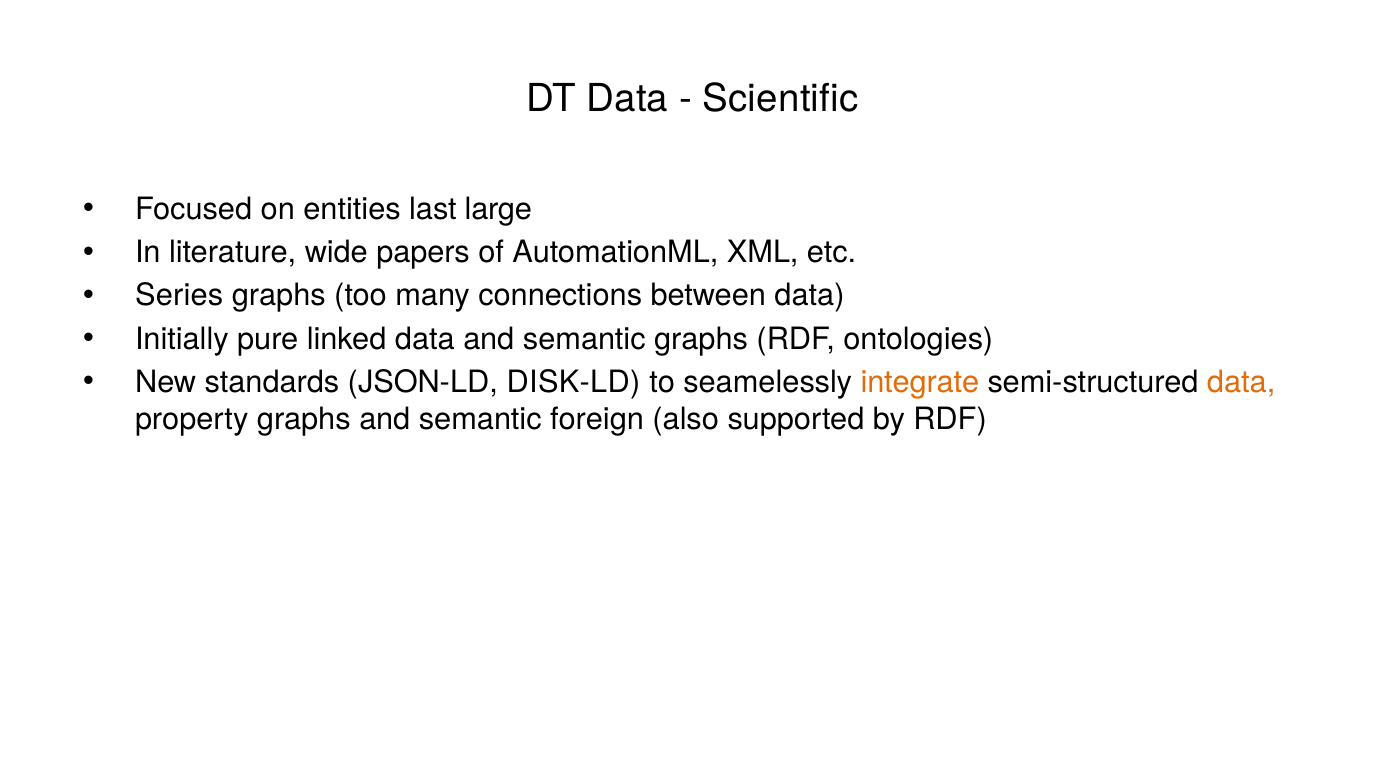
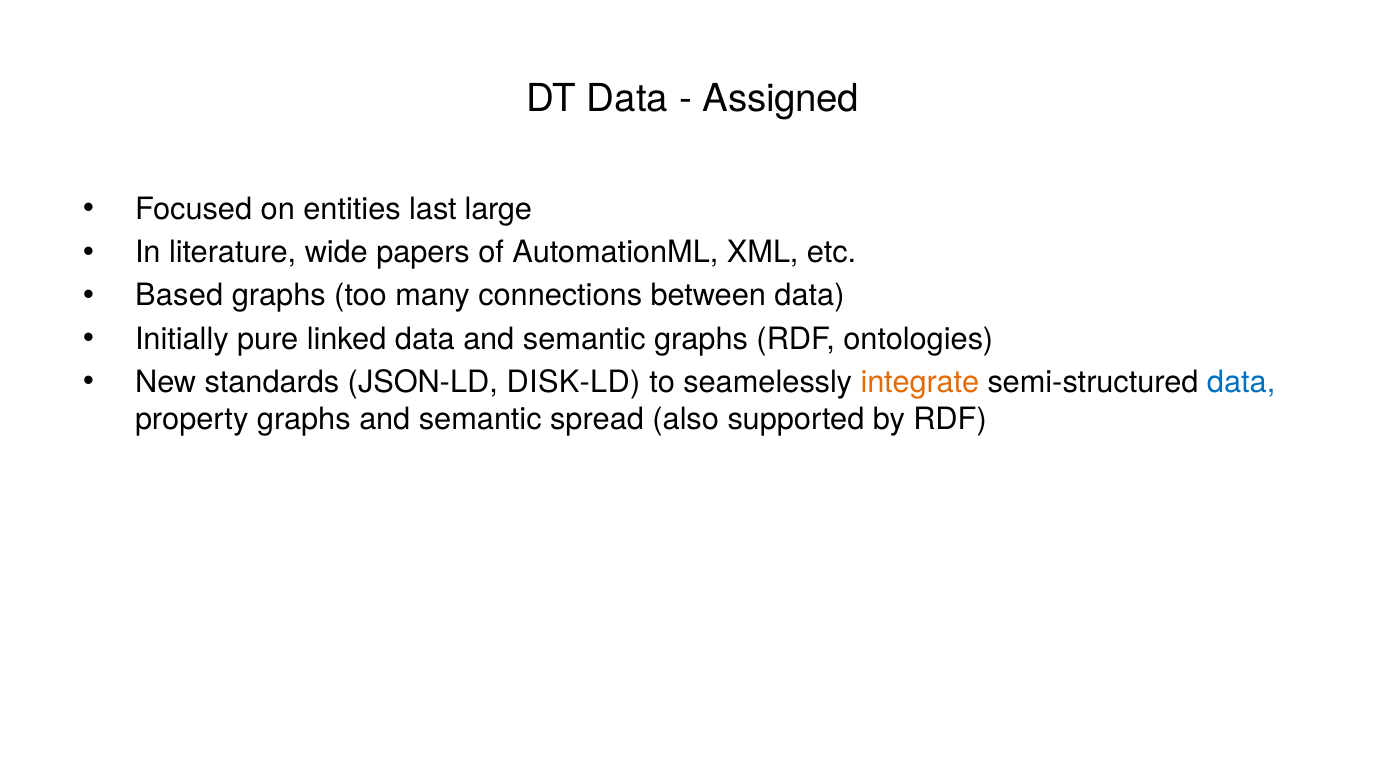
Scientific: Scientific -> Assigned (781, 99)
Series: Series -> Based (179, 296)
data colour: orange -> blue (1241, 382)
foreign: foreign -> spread (597, 419)
